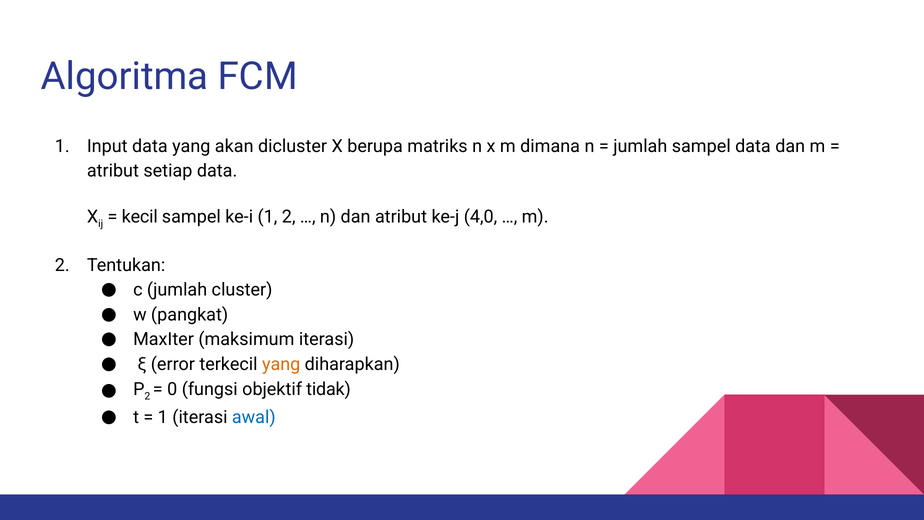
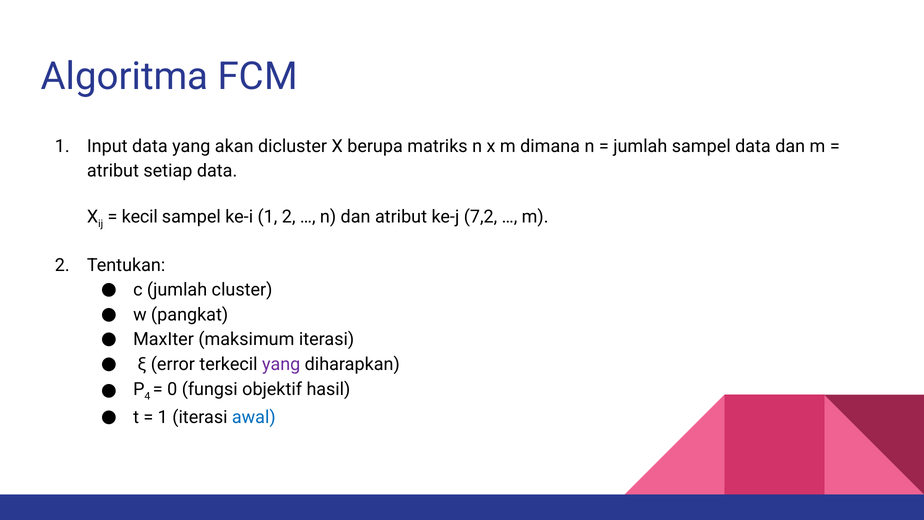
4,0: 4,0 -> 7,2 (480, 217)
yang colour: orange -> purple (281, 364)
2: 2 -> 4 (147, 396)
tidak: tidak -> hasil (328, 389)
